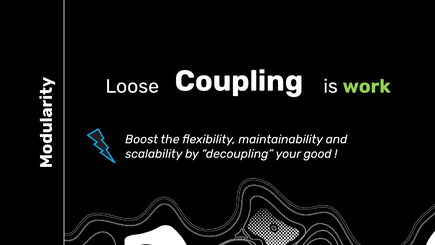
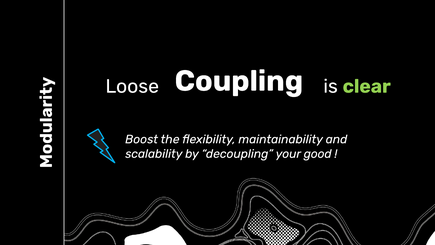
work: work -> clear (367, 86)
